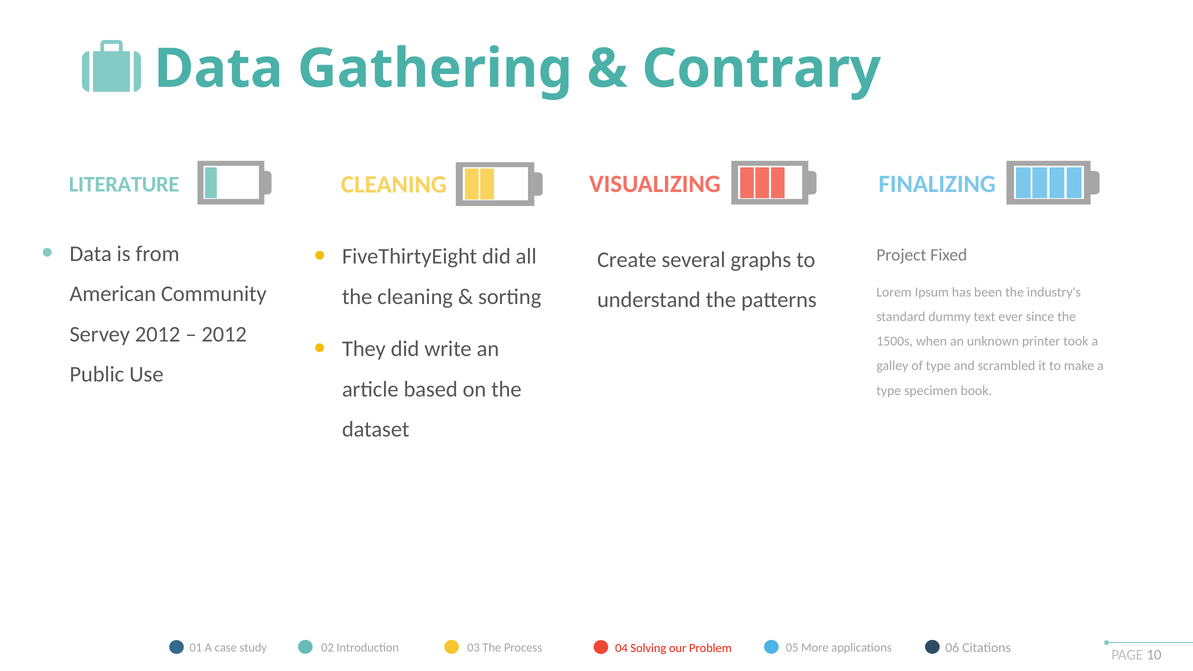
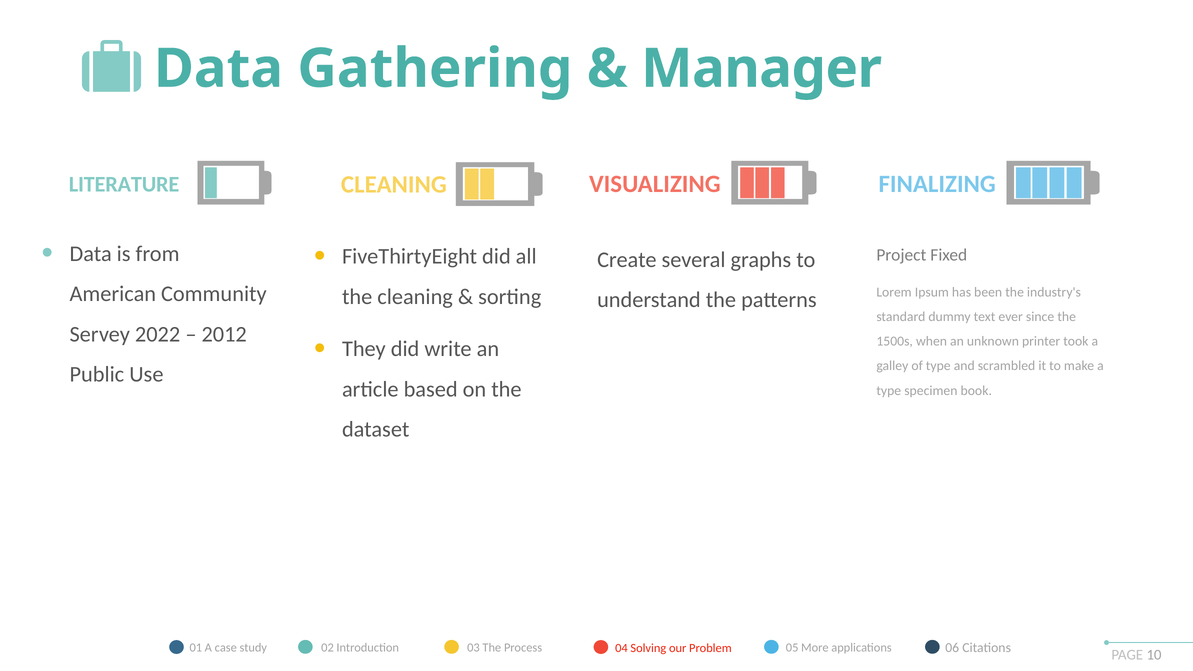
Contrary: Contrary -> Manager (762, 69)
Servey 2012: 2012 -> 2022 (158, 334)
